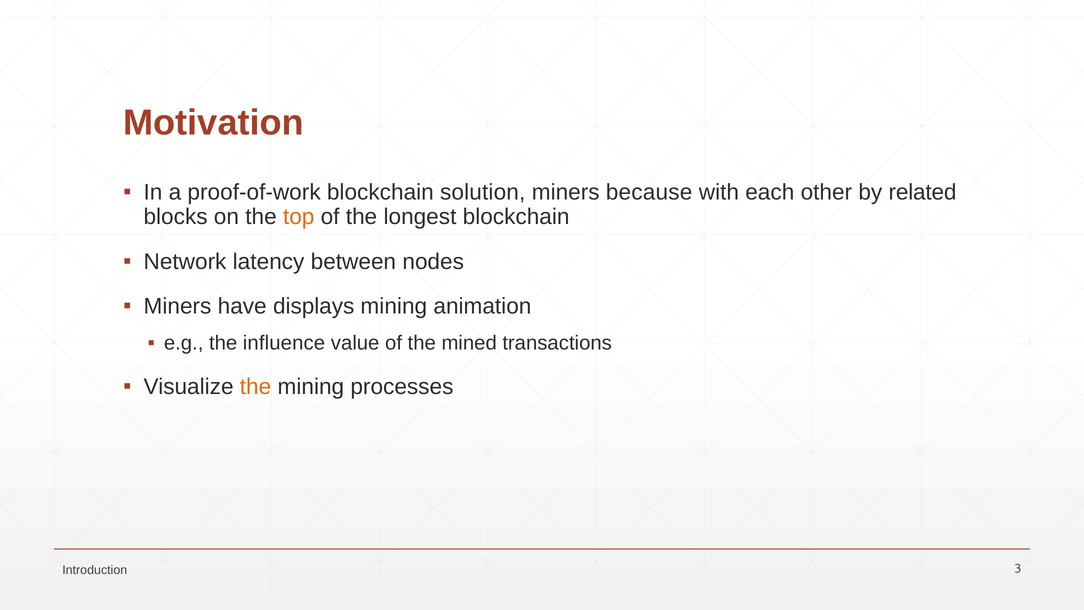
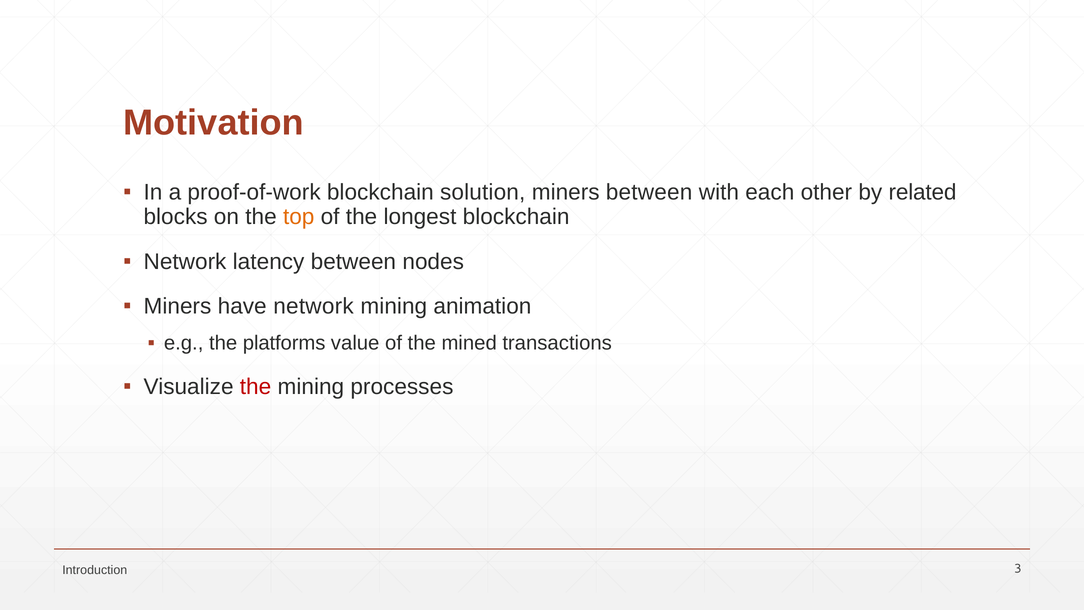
miners because: because -> between (649, 192)
have displays: displays -> network (314, 306)
influence: influence -> platforms (284, 343)
the colour: orange -> red (256, 386)
